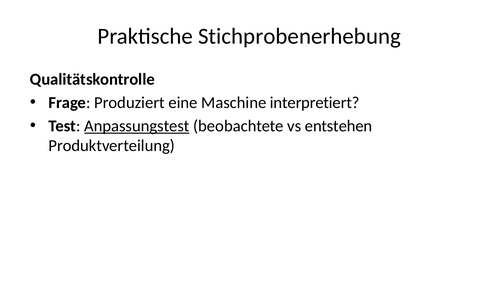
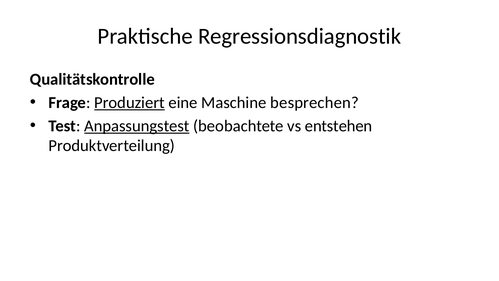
Stichprobenerhebung: Stichprobenerhebung -> Regressionsdiagnostik (300, 36)
Produziert underline: none -> present (129, 102)
interpretiert: interpretiert -> besprechen (315, 102)
